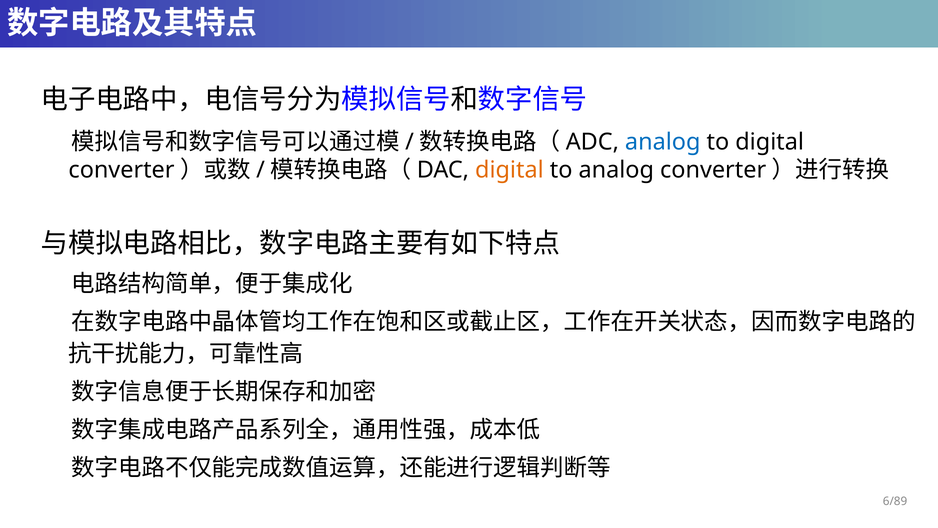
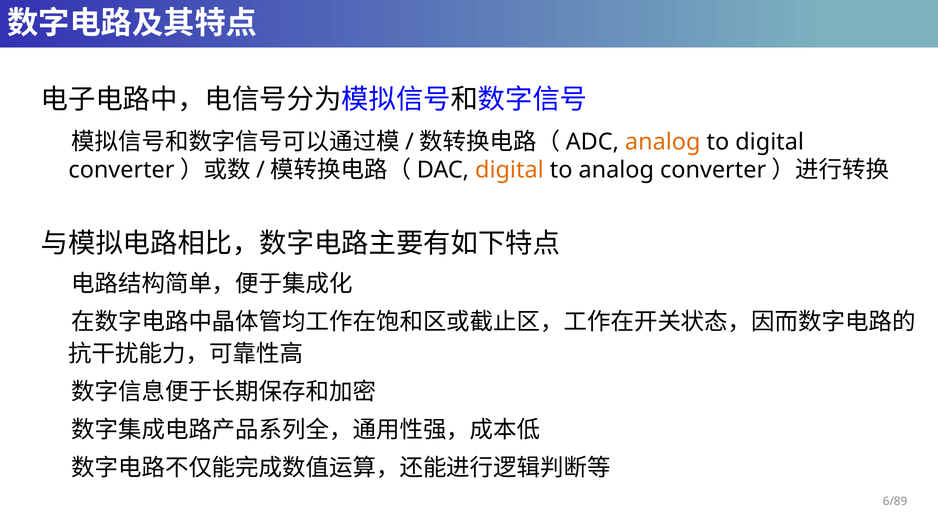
analog colour: blue -> orange (663, 142)
